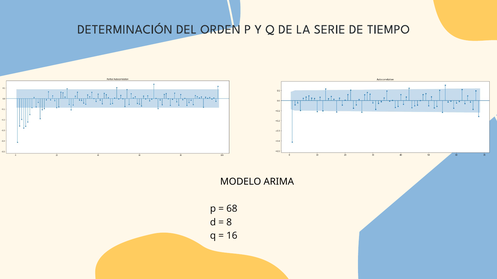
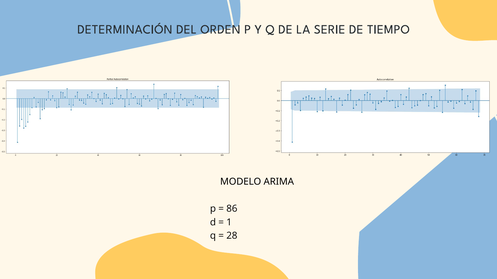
68: 68 -> 86 (232, 209)
8: 8 -> 1 (229, 223)
16: 16 -> 28 (232, 236)
